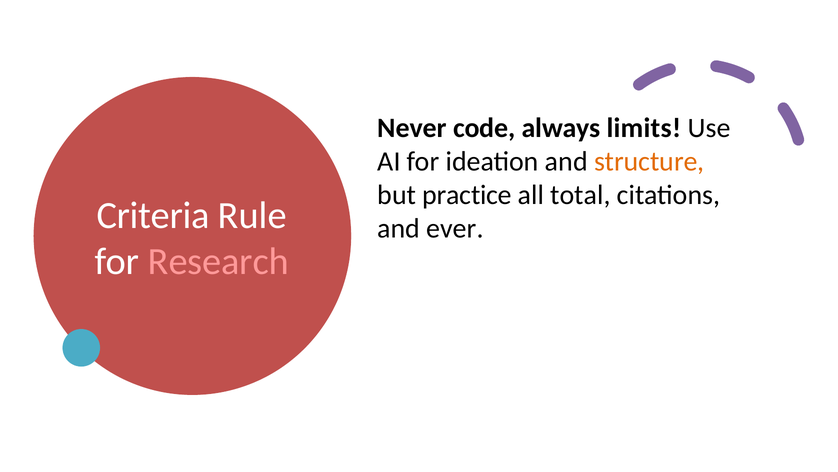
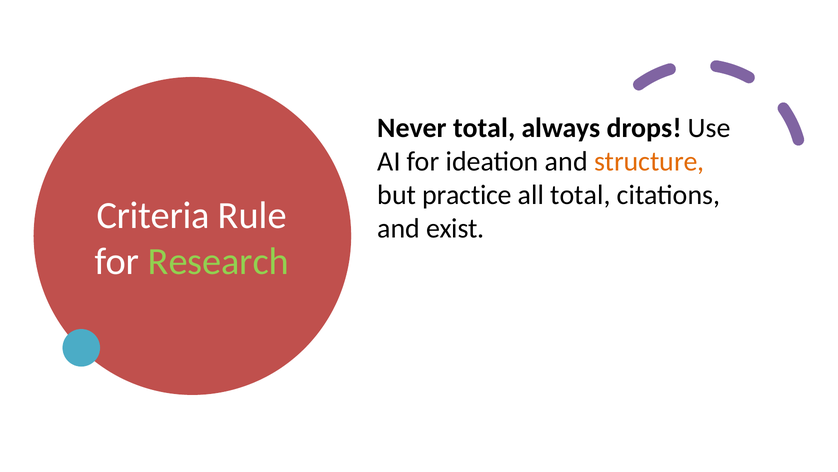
Never code: code -> total (484, 128)
limits: limits -> drops (644, 128)
ever: ever -> exist (455, 228)
Research colour: pink -> light green (218, 261)
